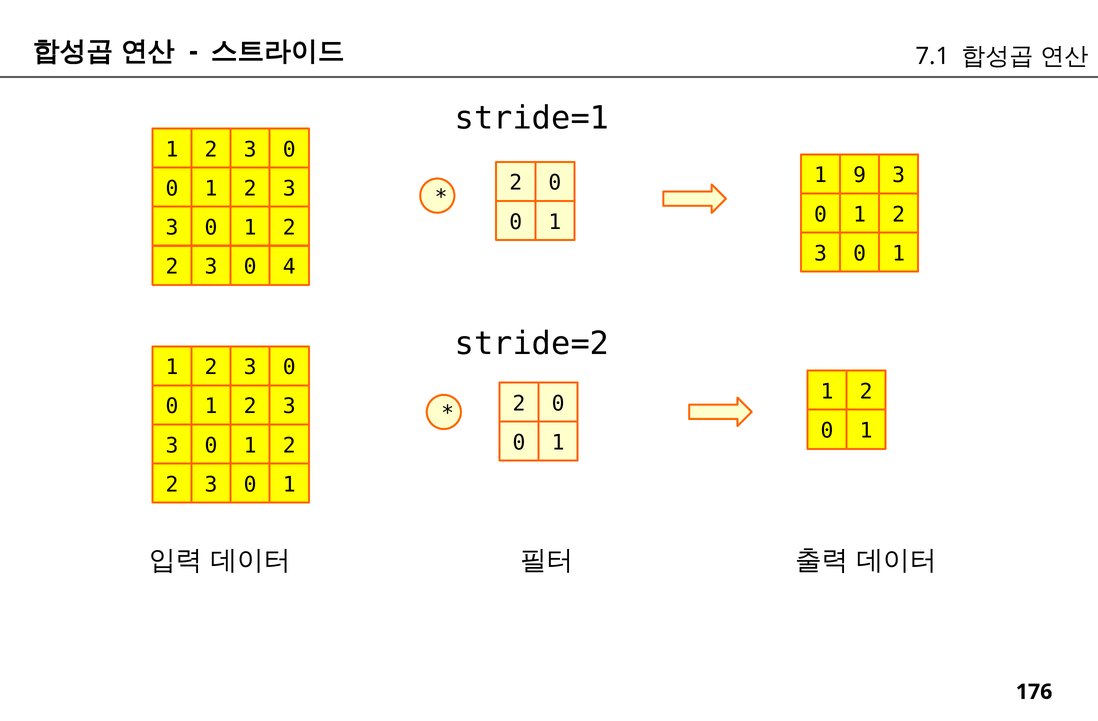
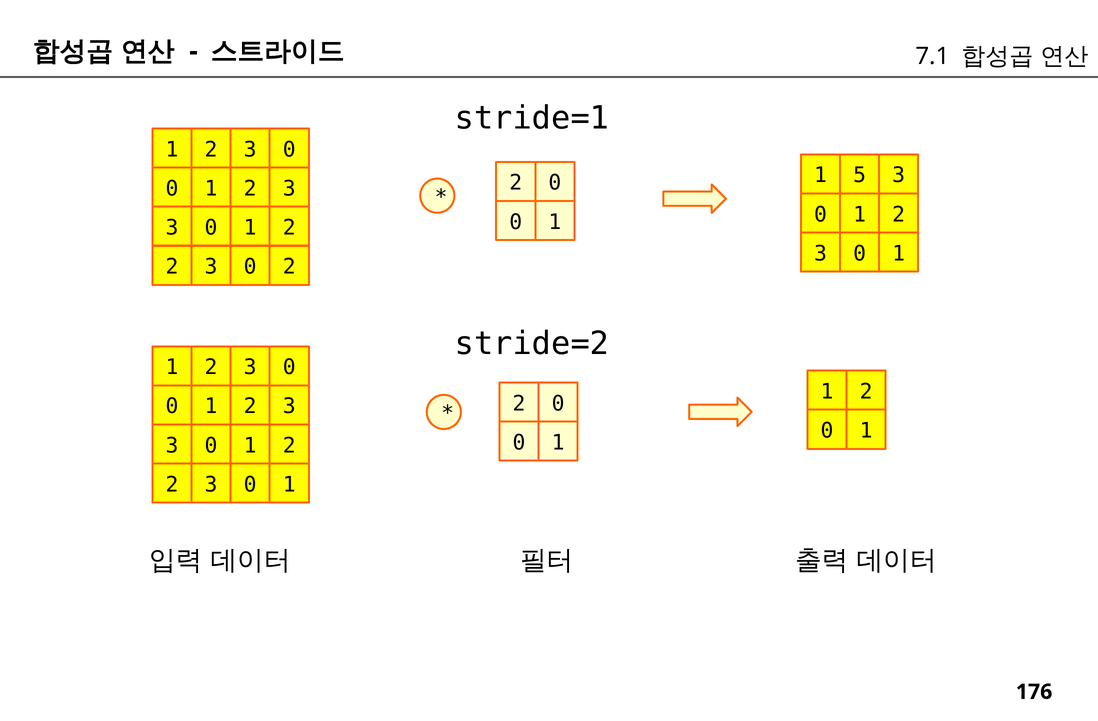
9: 9 -> 5 (860, 175)
0 4: 4 -> 2 (289, 267)
